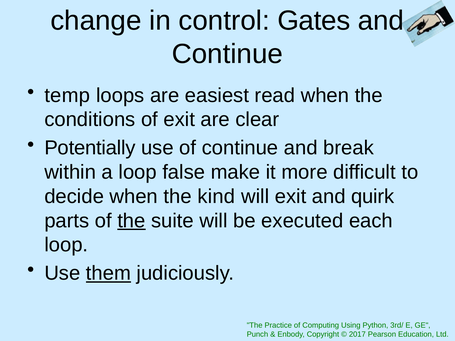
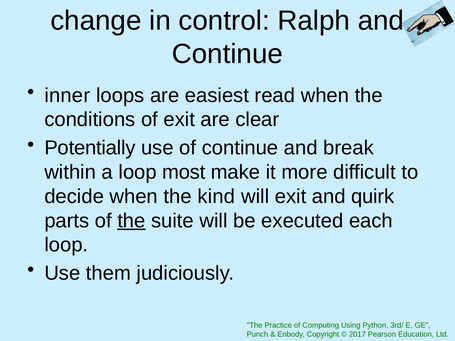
Gates: Gates -> Ralph (314, 21)
temp: temp -> inner (67, 95)
false: false -> most (184, 172)
them underline: present -> none (108, 273)
